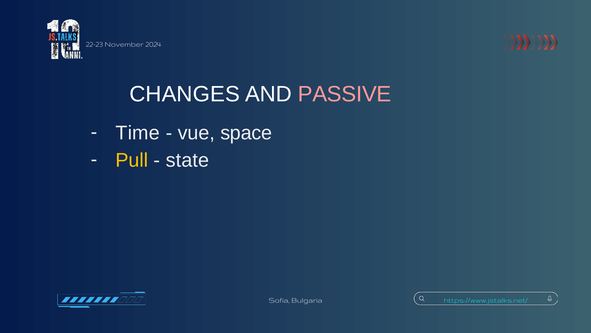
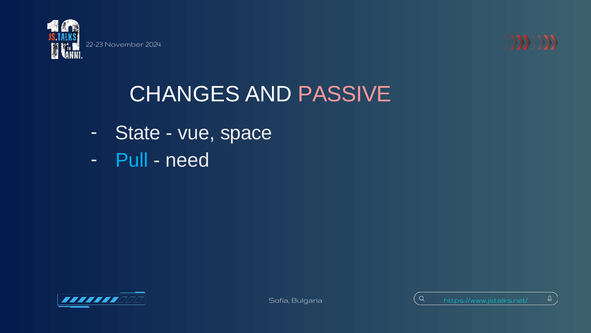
Time: Time -> State (138, 133)
Pull colour: yellow -> light blue (132, 160)
state: state -> need (188, 160)
